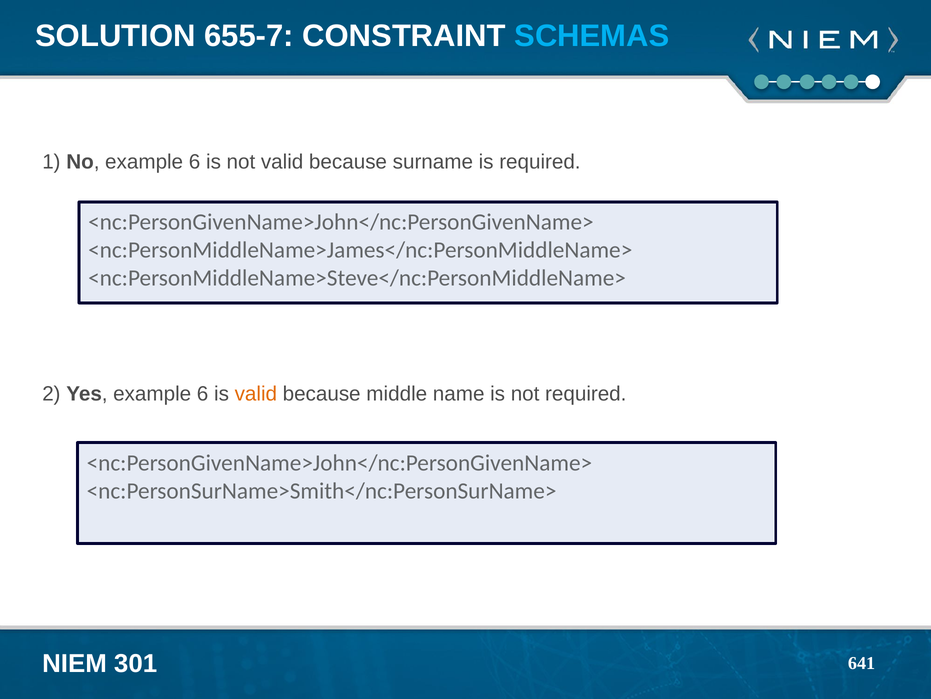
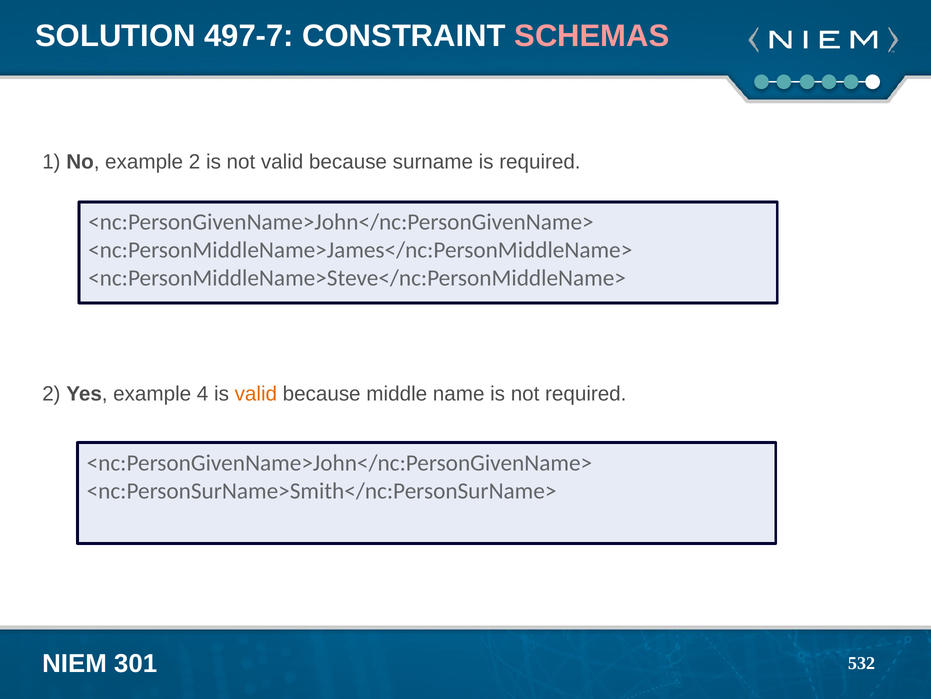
655-7: 655-7 -> 497-7 (249, 36)
SCHEMAS colour: light blue -> pink (592, 36)
No example 6: 6 -> 2 (195, 162)
Yes example 6: 6 -> 4 (203, 393)
641: 641 -> 532 (862, 663)
